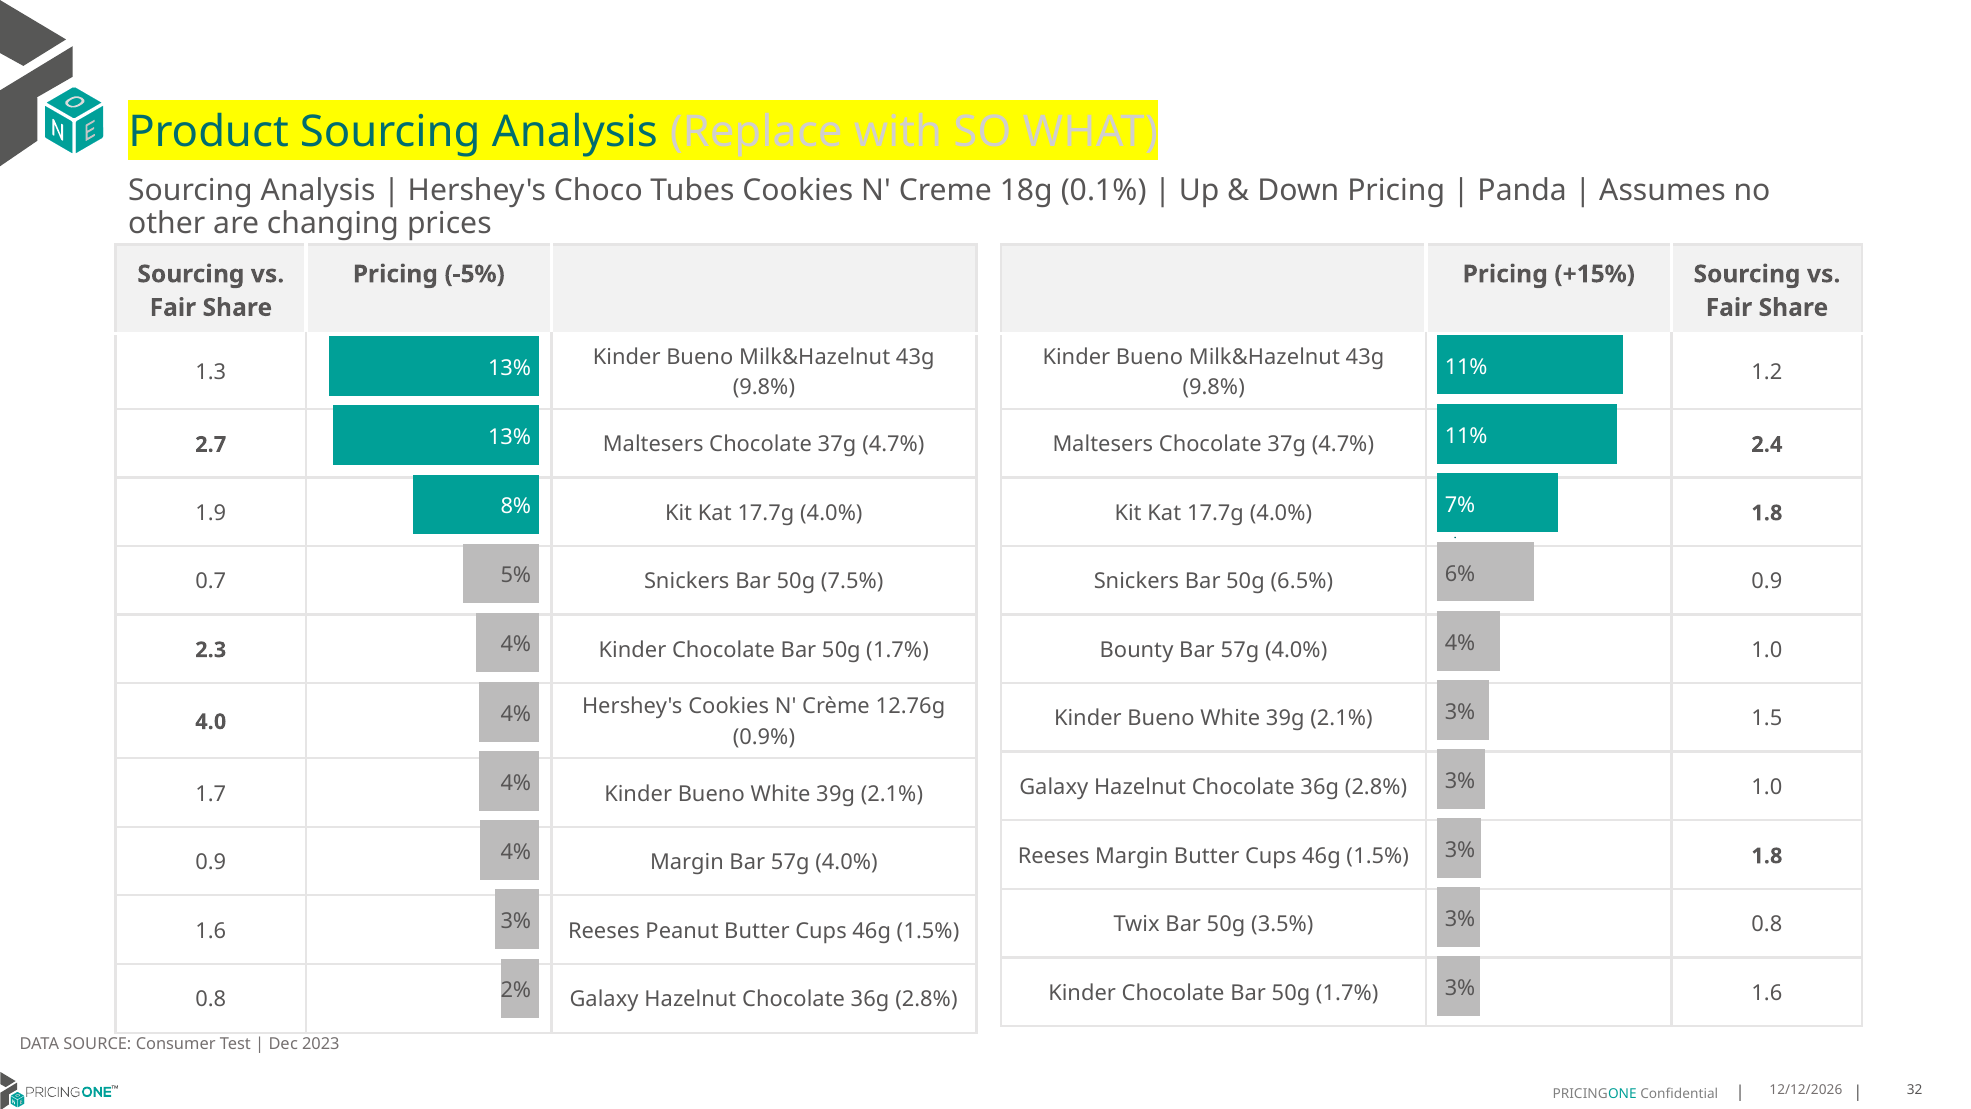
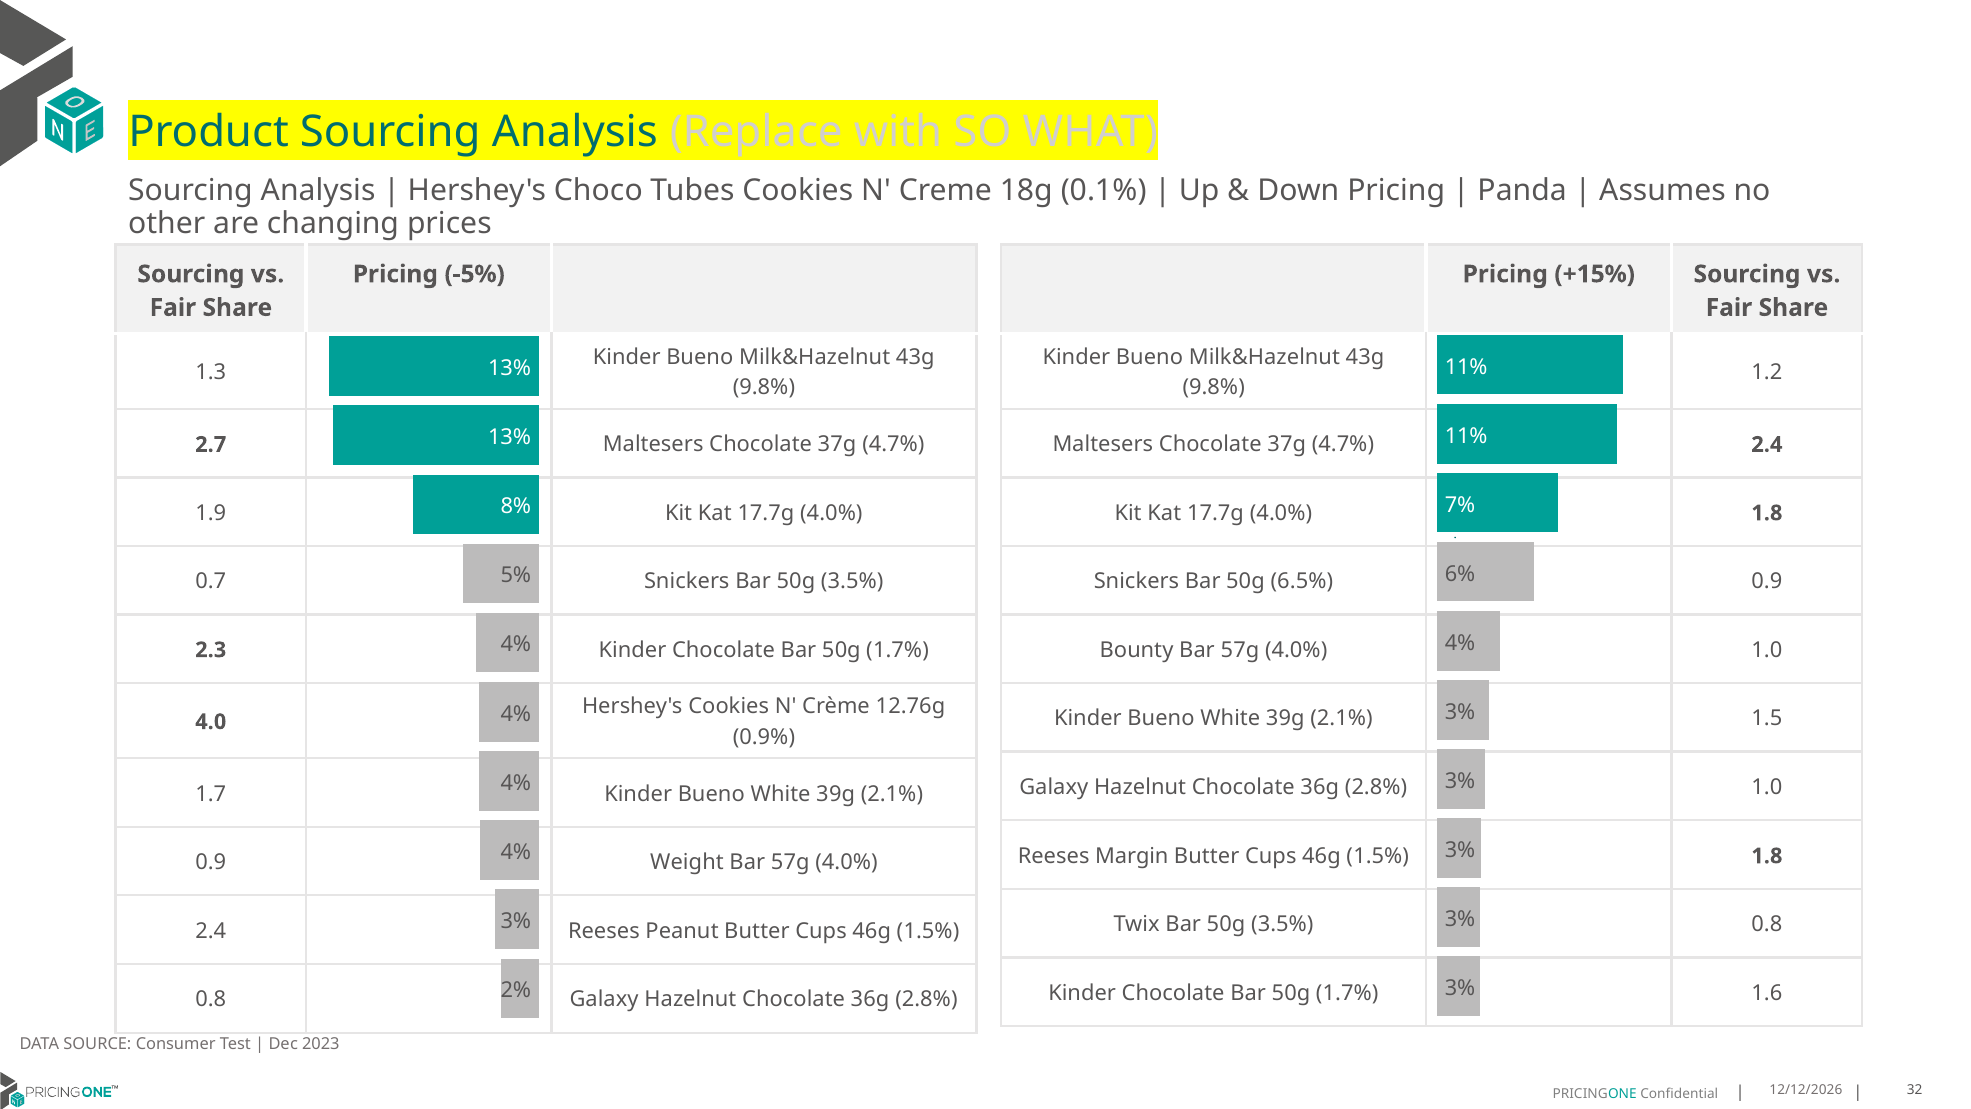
Snickers Bar 50g 7.5%: 7.5% -> 3.5% (852, 581)
0.9 Margin: Margin -> Weight (687, 862)
1.6: 1.6 -> 2.4 (211, 931)
